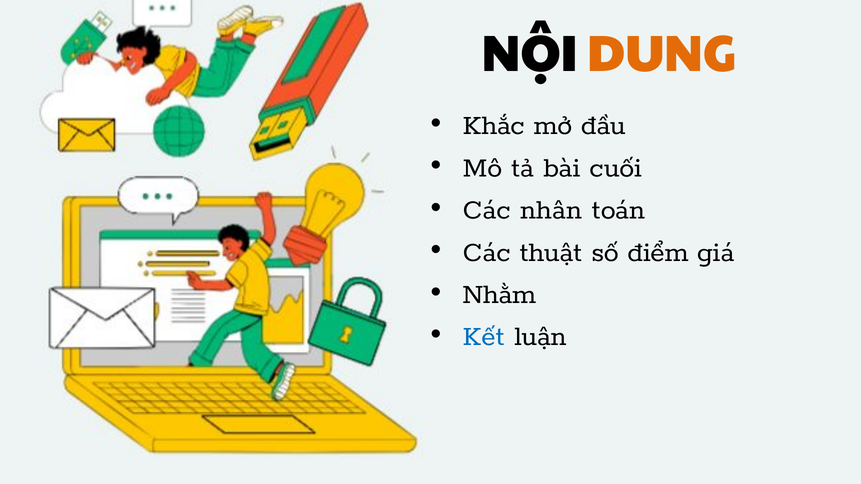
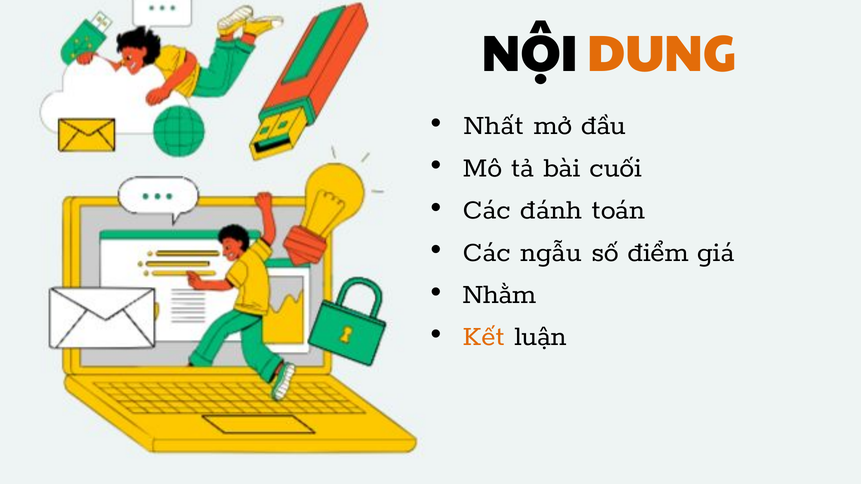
Khắc: Khắc -> Nhất (494, 125)
nhân: nhân -> đánh (551, 209)
thuật: thuật -> ngẫu (551, 251)
Kết colour: blue -> orange (484, 336)
